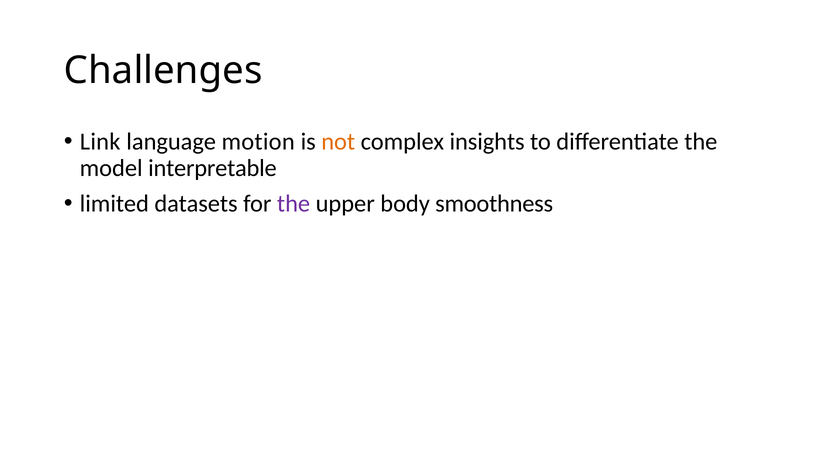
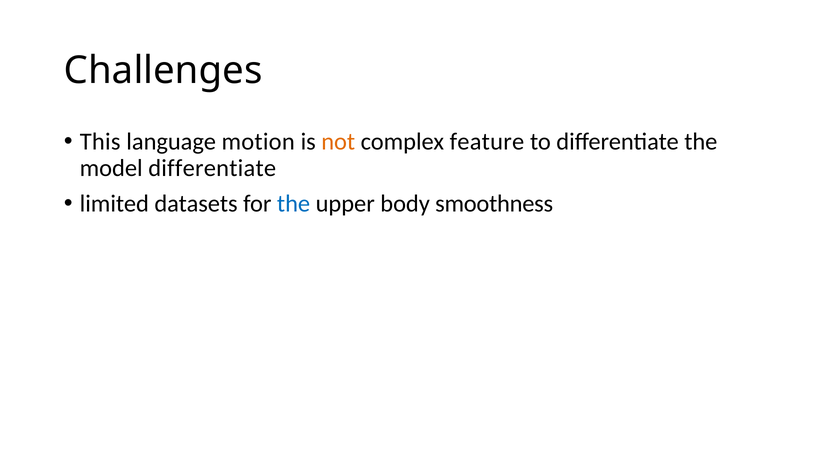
Link: Link -> This (100, 142)
insights: insights -> feature (487, 142)
model interpretable: interpretable -> differentiate (212, 168)
the colour: purple -> blue (294, 203)
